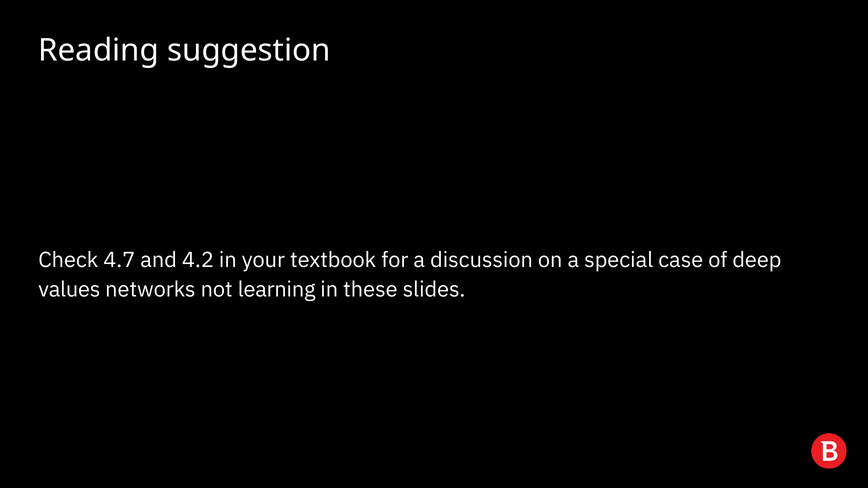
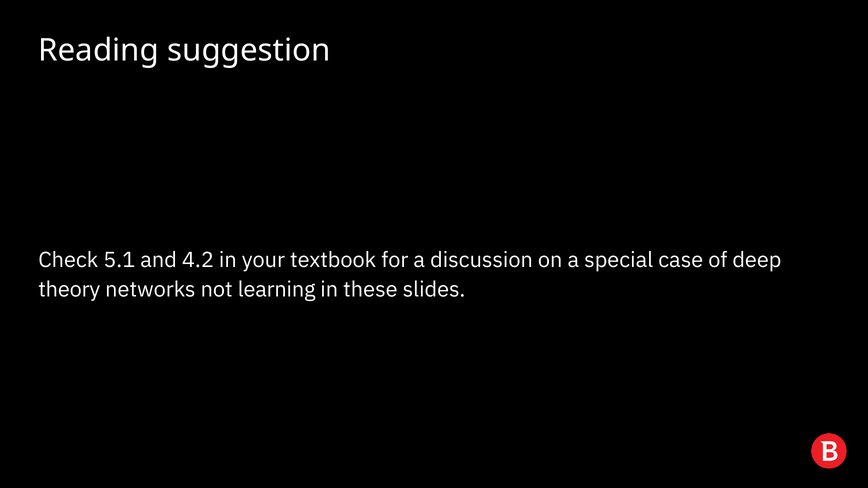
4.7: 4.7 -> 5.1 (119, 260)
values: values -> theory (69, 290)
